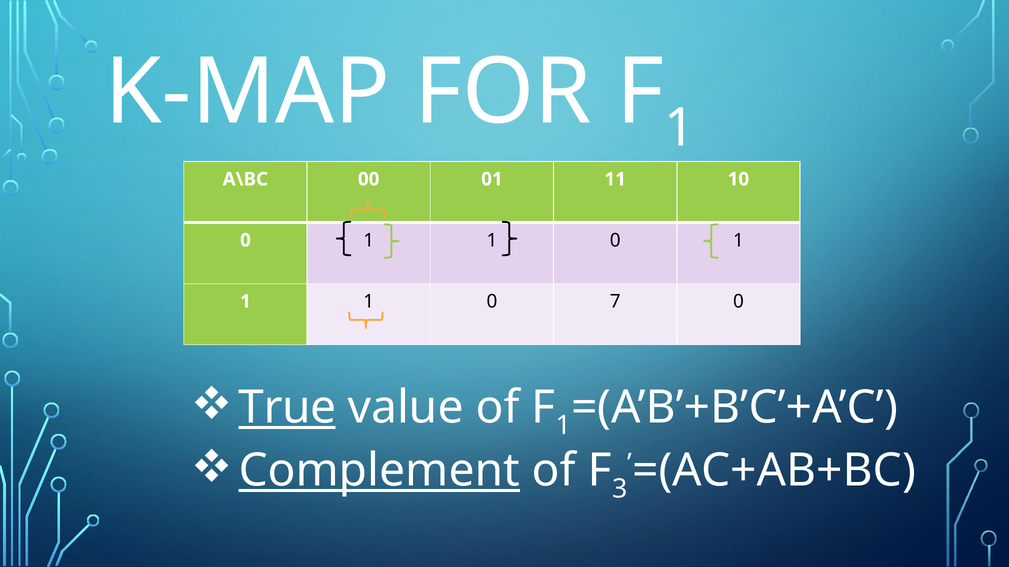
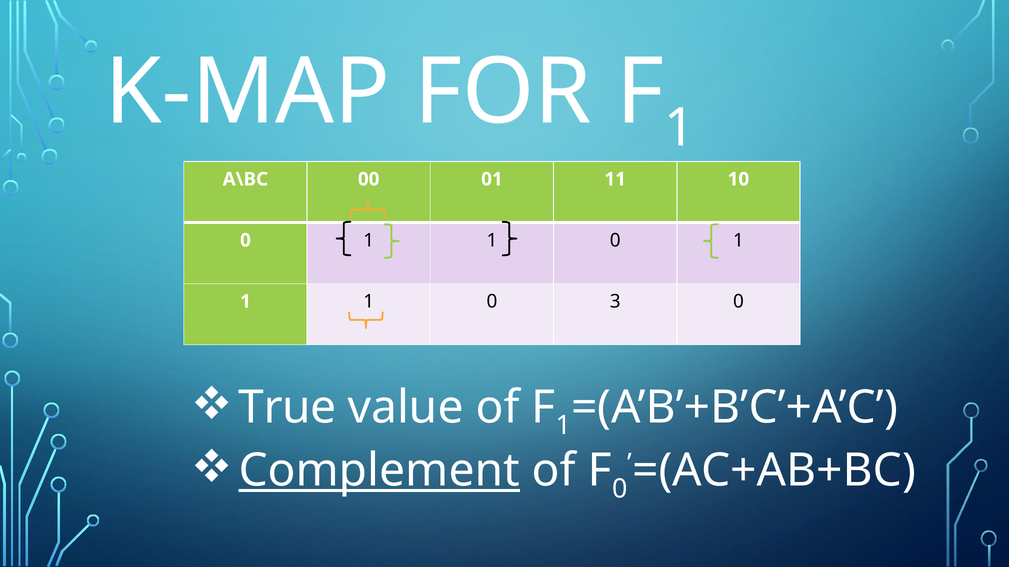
7: 7 -> 3 (615, 302)
True underline: present -> none (287, 408)
3: 3 -> 0 (620, 489)
